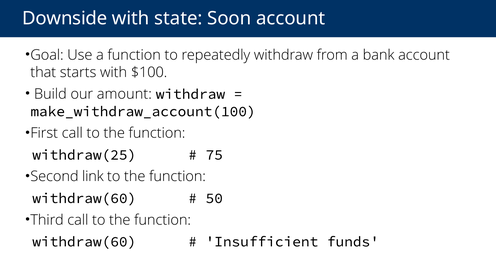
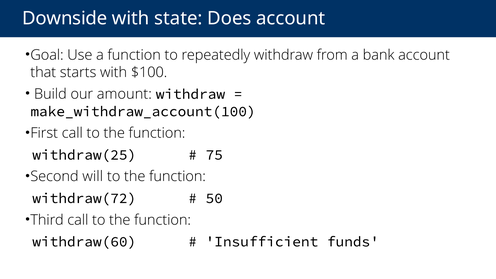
Soon: Soon -> Does (229, 18)
link: link -> will (93, 177)
withdraw(60: withdraw(60 -> withdraw(72 (84, 198)
